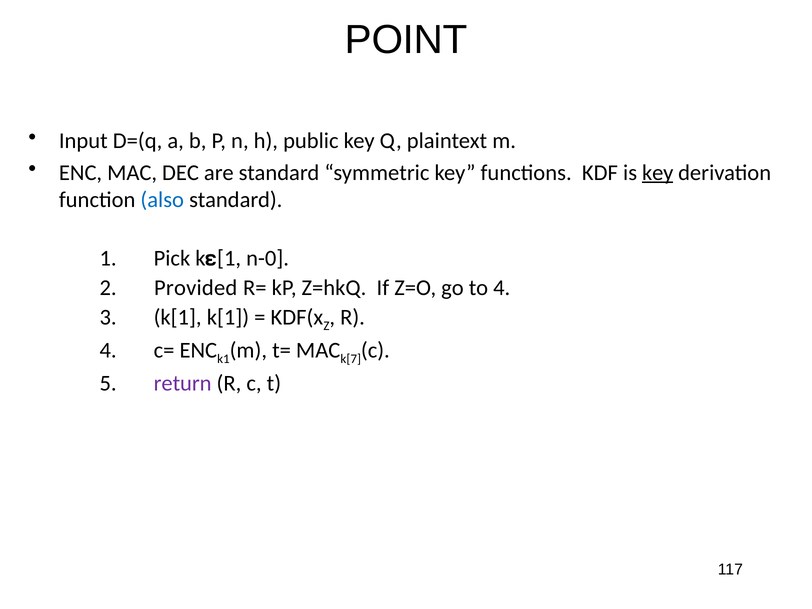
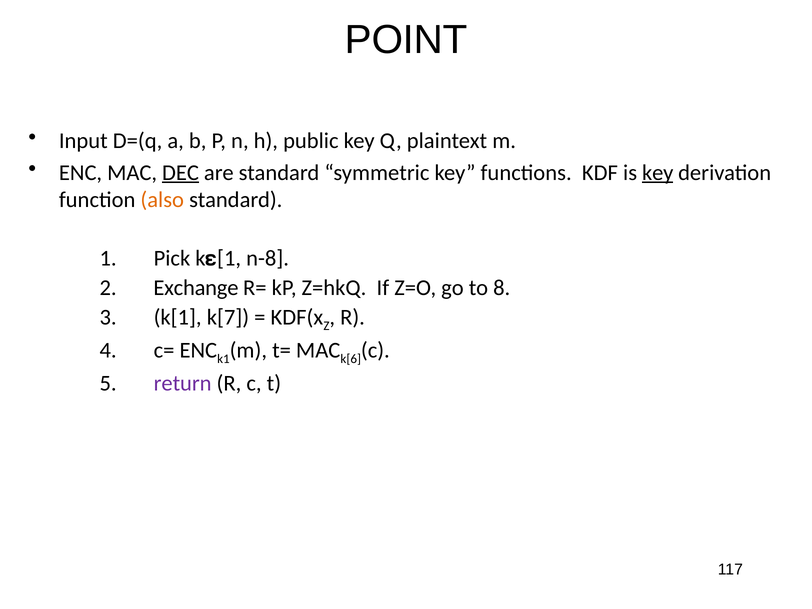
DEC underline: none -> present (180, 173)
also colour: blue -> orange (162, 200)
n-0: n-0 -> n-8 (268, 258)
Provided: Provided -> Exchange (196, 288)
to 4: 4 -> 8 (502, 288)
k[1 k[1: k[1 -> k[7 (228, 317)
k[7: k[7 -> k[6 (351, 359)
